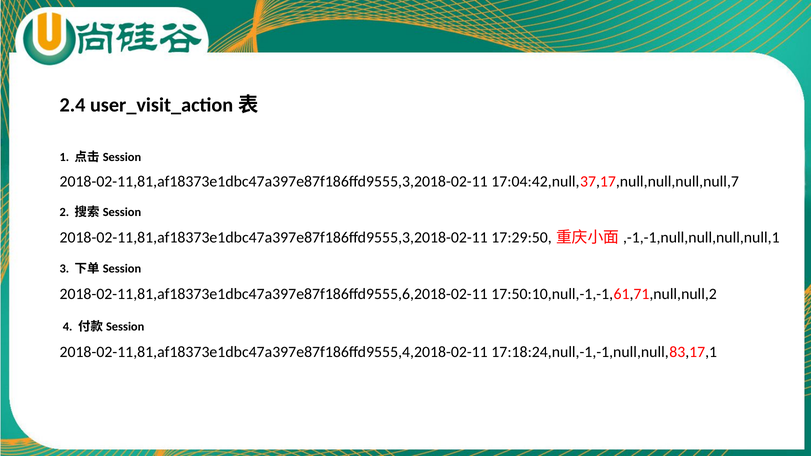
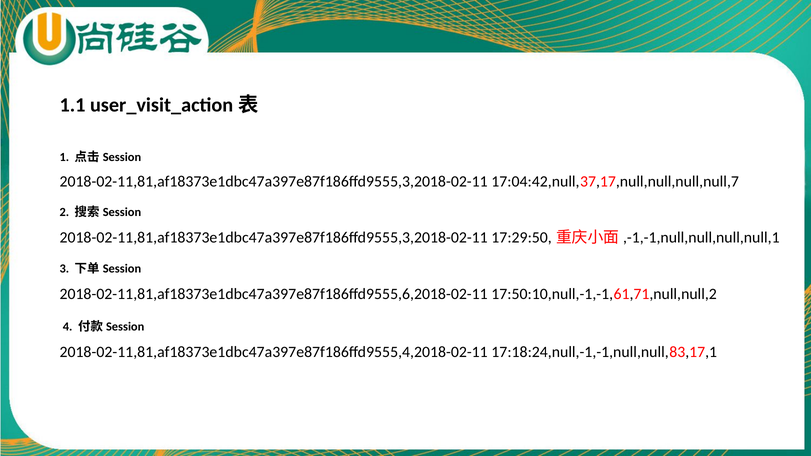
2.4: 2.4 -> 1.1 (73, 105)
